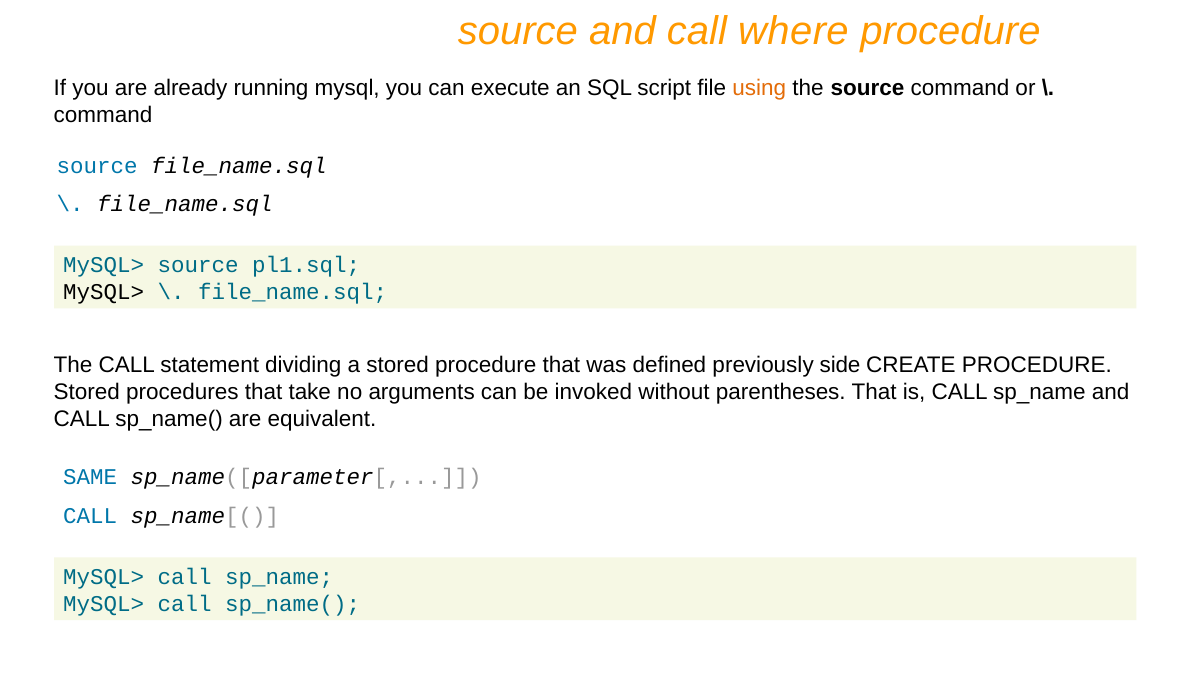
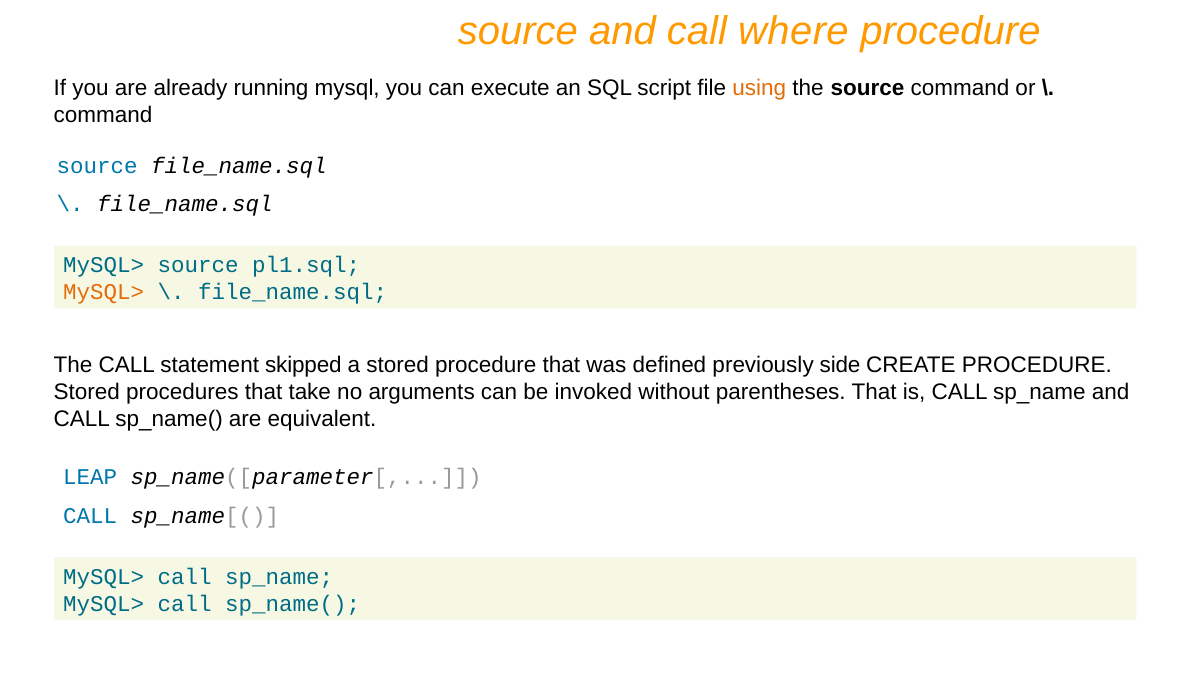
MySQL> colour: black -> orange (104, 292)
dividing: dividing -> skipped (303, 365)
SAME: SAME -> LEAP (90, 477)
